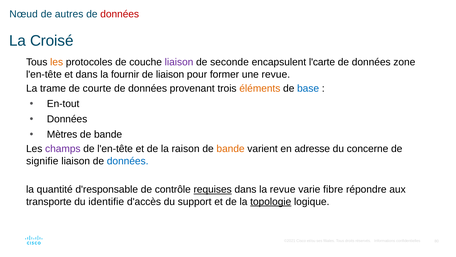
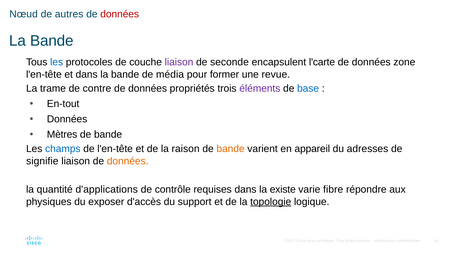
Croisé: Croisé -> Bande (52, 41)
les colour: orange -> blue (57, 62)
dans la fournir: fournir -> bande (125, 74)
de liaison: liaison -> média (170, 74)
courte: courte -> contre (97, 88)
provenant: provenant -> propriétés (192, 88)
éléments colour: orange -> purple (260, 88)
champs colour: purple -> blue (63, 149)
adresse: adresse -> appareil (312, 149)
concerne: concerne -> adresses (368, 149)
données colour: blue -> orange (128, 161)
d'responsable: d'responsable -> d'applications (107, 189)
requises underline: present -> none (213, 189)
la revue: revue -> existe (283, 189)
transporte: transporte -> physiques (49, 201)
identifie: identifie -> exposer (106, 201)
